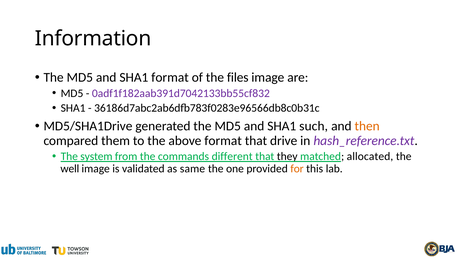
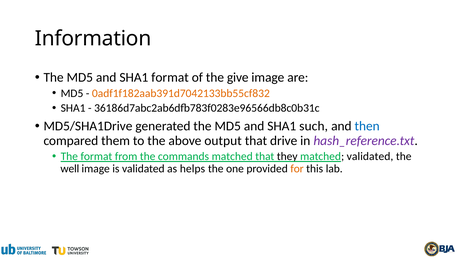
files: files -> give (238, 77)
0adf1f182aab391d7042133bb55cf832 colour: purple -> orange (181, 93)
then colour: orange -> blue (367, 126)
above format: format -> output (223, 140)
The system: system -> format (96, 156)
commands different: different -> matched (232, 156)
matched allocated: allocated -> validated (370, 156)
same: same -> helps (192, 169)
